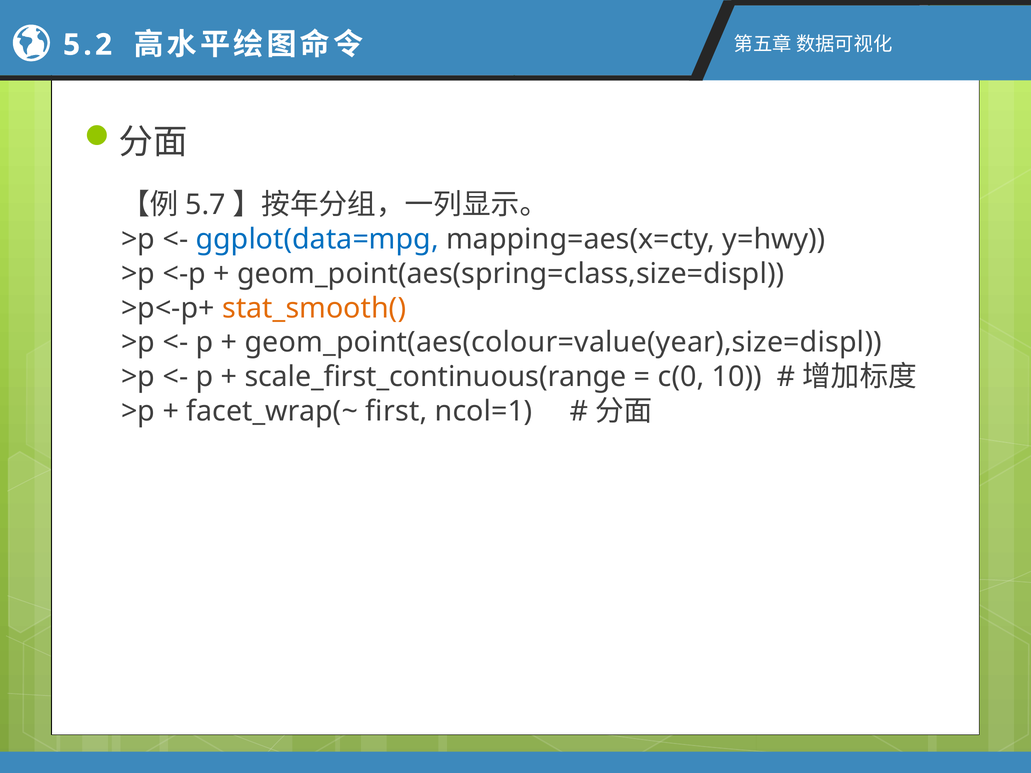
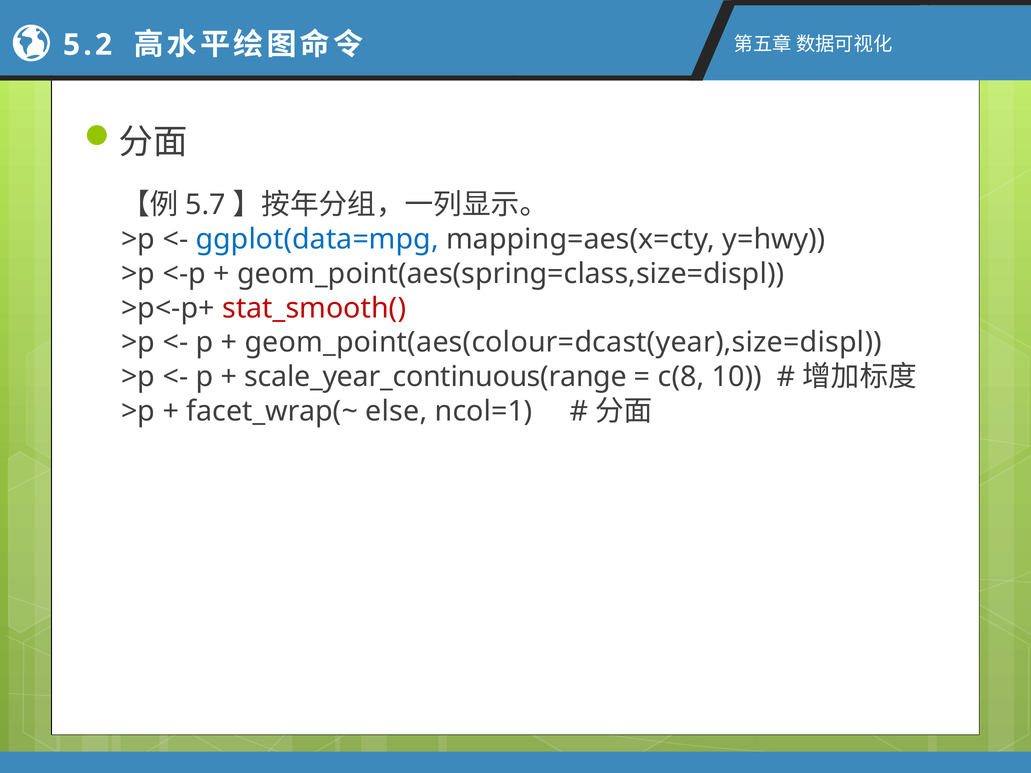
stat_smooth( colour: orange -> red (314, 308)
geom_point(aes(colour=value(year),size=displ: geom_point(aes(colour=value(year),size=displ -> geom_point(aes(colour=dcast(year),size=displ (563, 343)
scale_first_continuous(range: scale_first_continuous(range -> scale_year_continuous(range (436, 377)
c(0: c(0 -> c(8 (681, 377)
first: first -> else (396, 411)
